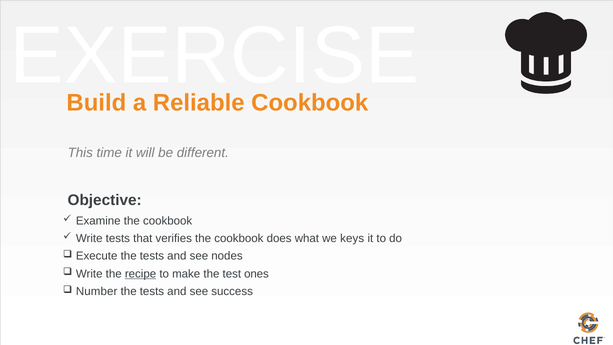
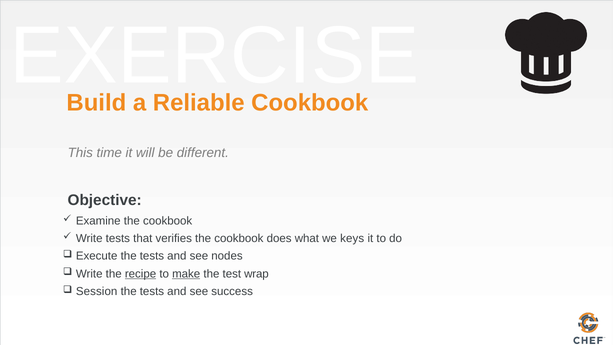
make underline: none -> present (186, 274)
ones: ones -> wrap (256, 274)
Number: Number -> Session (97, 291)
